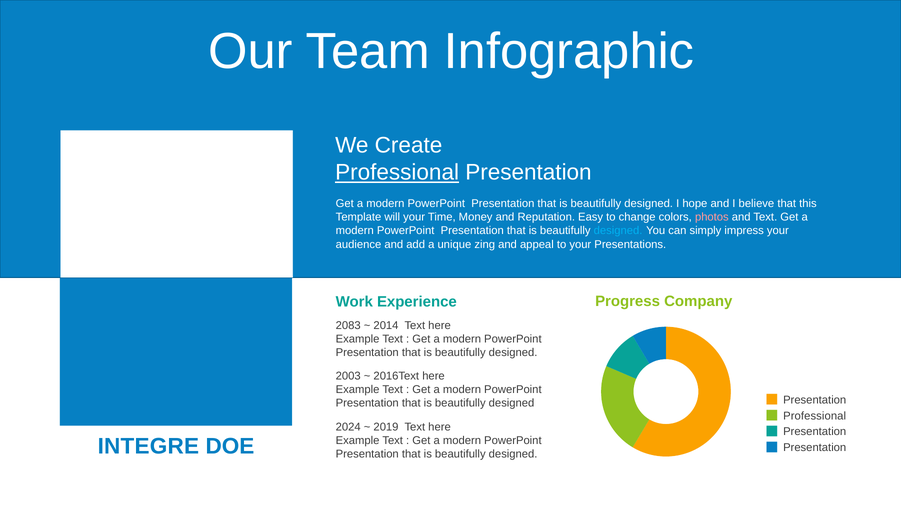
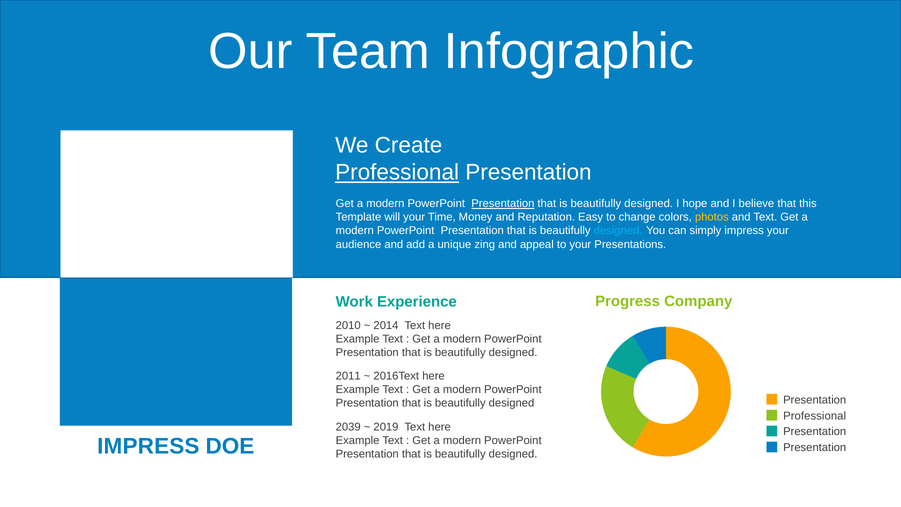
Presentation underline: none -> present (503, 204)
photos colour: pink -> yellow (712, 217)
2083: 2083 -> 2010 (348, 325)
2003: 2003 -> 2011 (348, 376)
2024: 2024 -> 2039 (348, 427)
INTEGRE: INTEGRE -> IMPRESS (148, 446)
